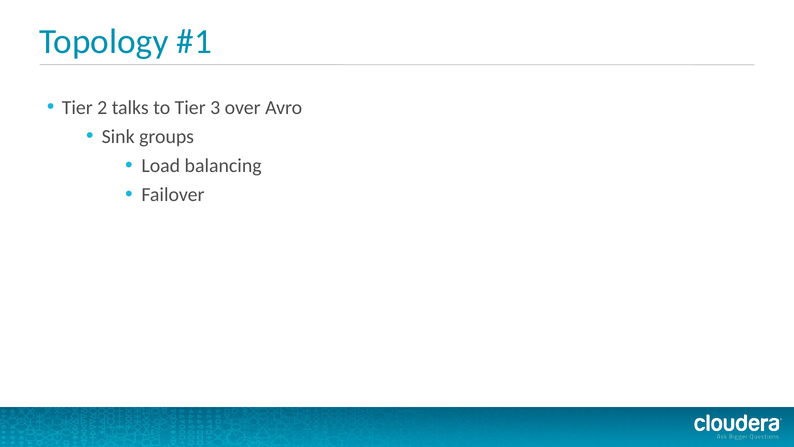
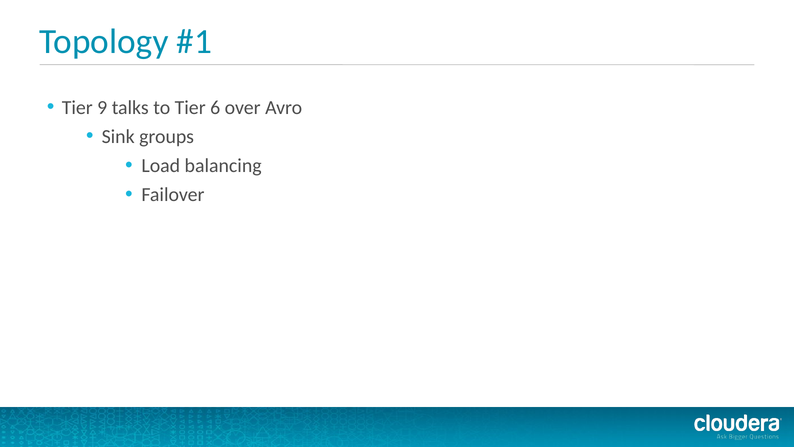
2: 2 -> 9 (102, 107)
3: 3 -> 6 (215, 107)
